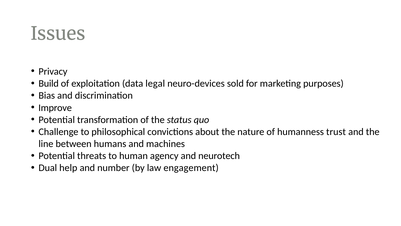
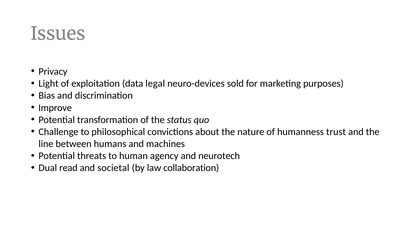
Build: Build -> Light (49, 83)
help: help -> read (68, 168)
number: number -> societal (113, 168)
engagement: engagement -> collaboration (191, 168)
